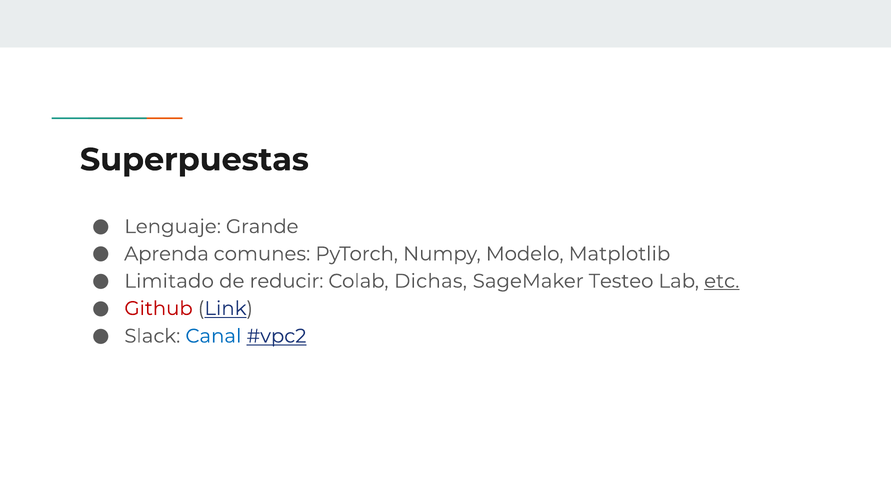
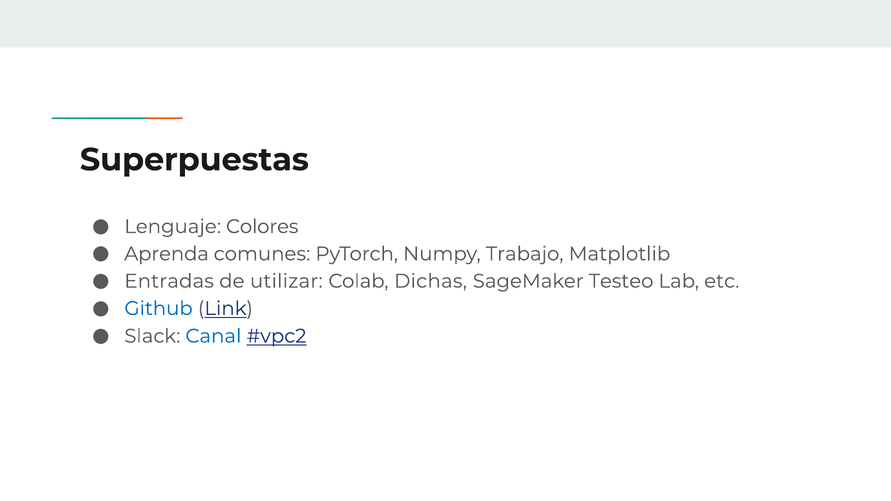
Grande: Grande -> Colores (262, 227)
Modelo: Modelo -> Trabajo (525, 254)
Limitado: Limitado -> Entradas (169, 281)
reducir: reducir -> utilizar (286, 281)
etc underline: present -> none (722, 281)
Github colour: red -> blue (159, 309)
